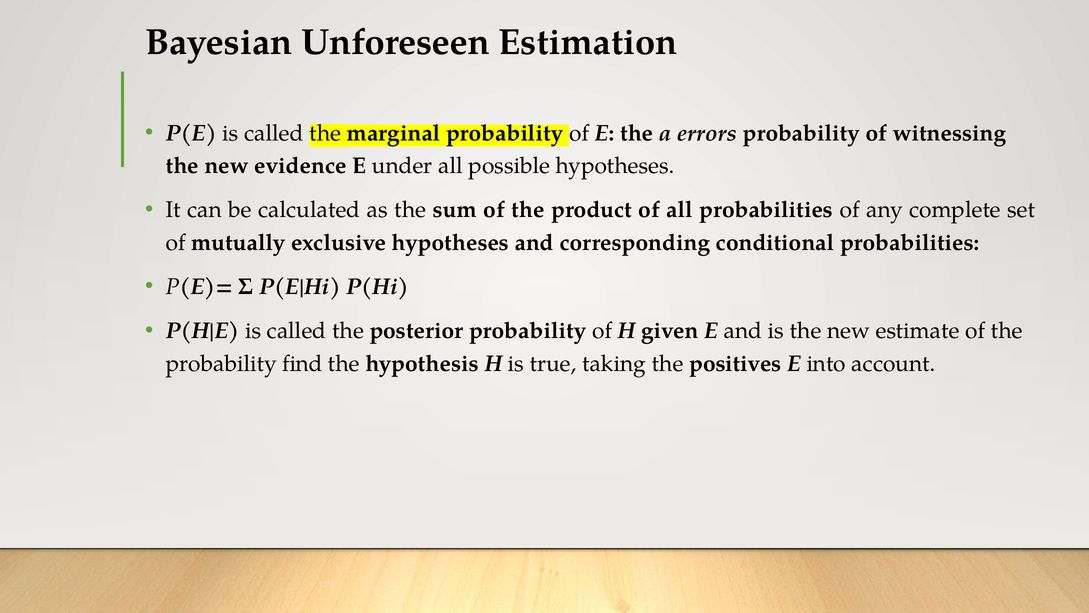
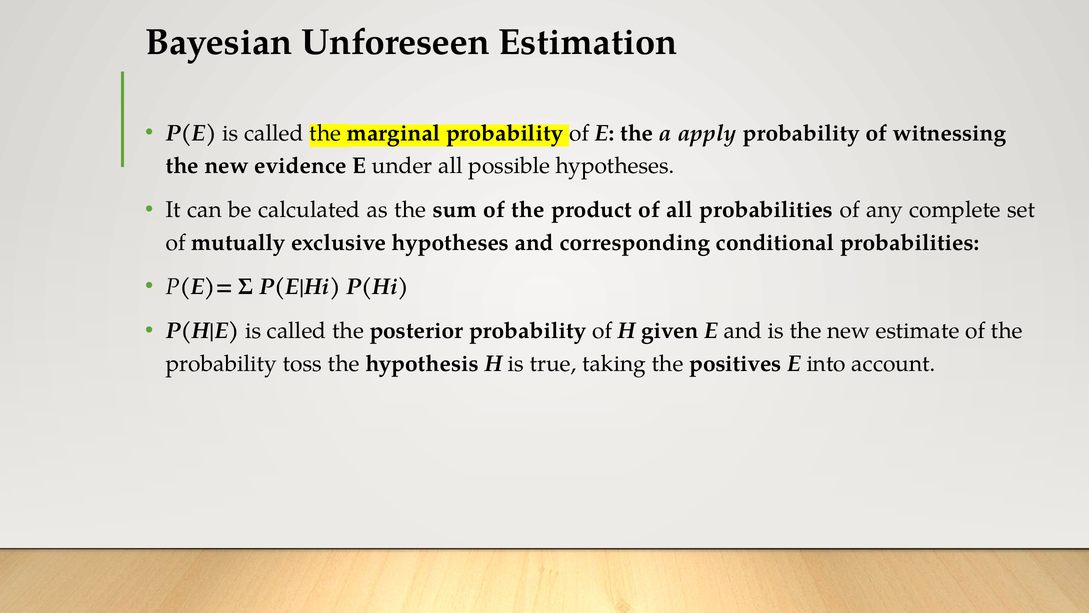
errors: errors -> apply (707, 133)
find: find -> toss (302, 363)
